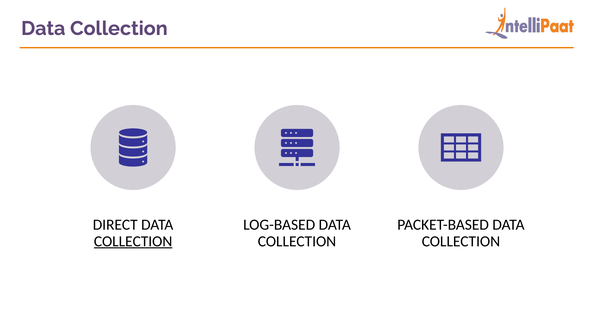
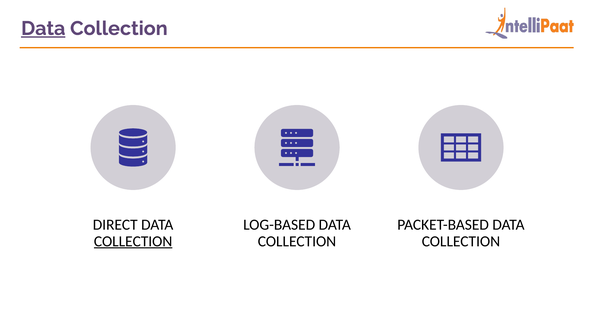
Data underline: none -> present (43, 29)
